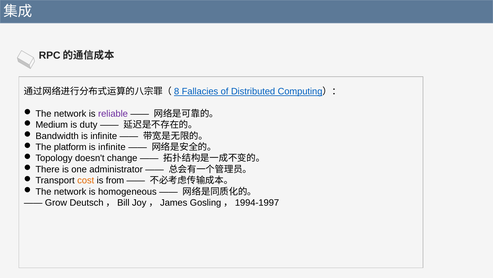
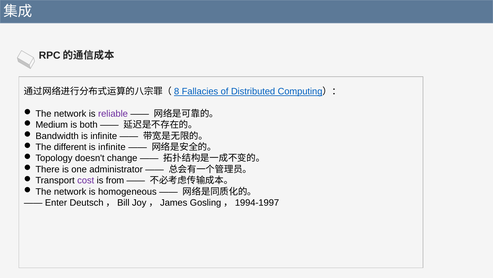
duty: duty -> both (89, 125)
platform: platform -> different (70, 147)
cost colour: orange -> purple (86, 180)
Grow: Grow -> Enter (56, 202)
